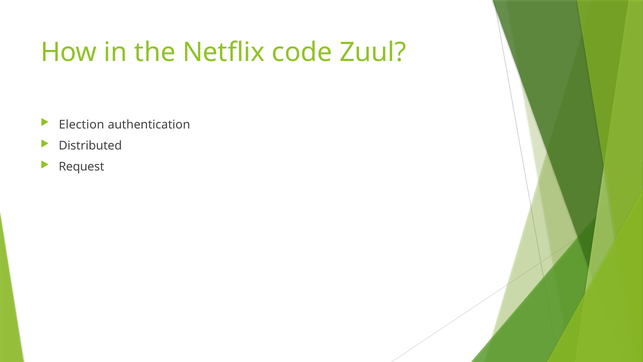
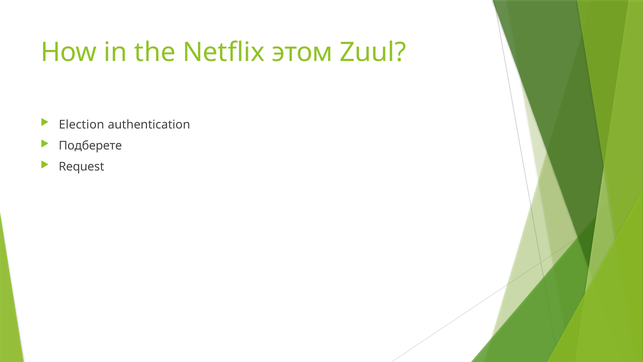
code: code -> этом (302, 52)
Distributed: Distributed -> Подберете (90, 146)
